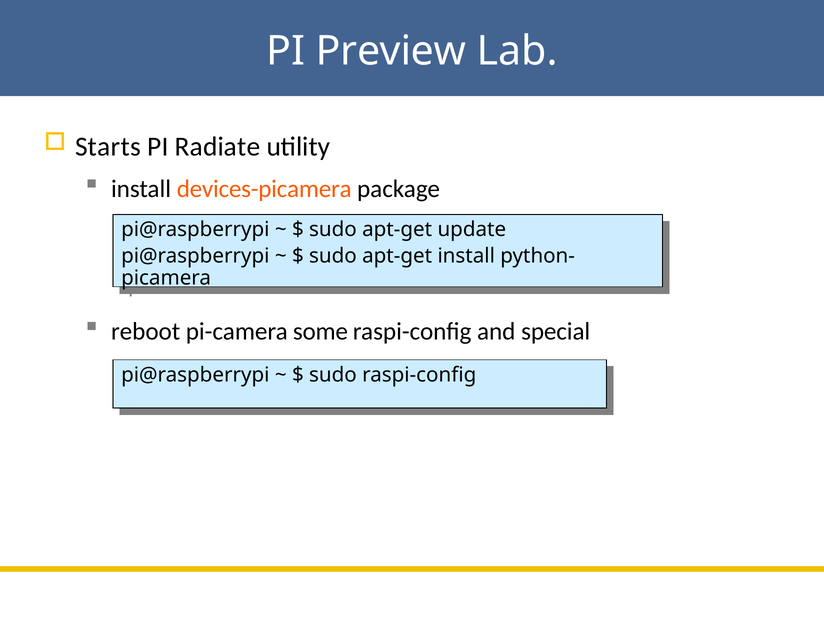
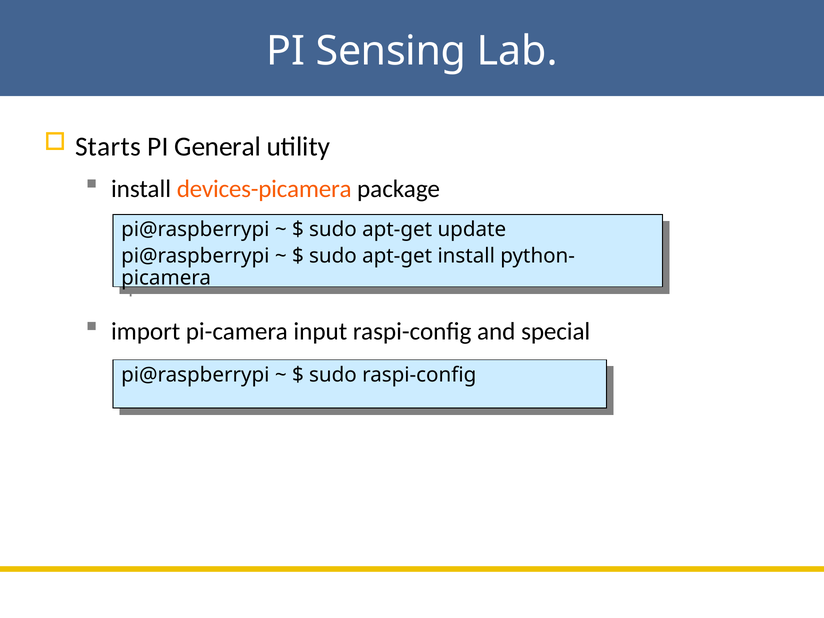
Preview: Preview -> Sensing (391, 51)
Radiate: Radiate -> General (218, 146)
reboot: reboot -> import (146, 332)
some: some -> input (320, 332)
